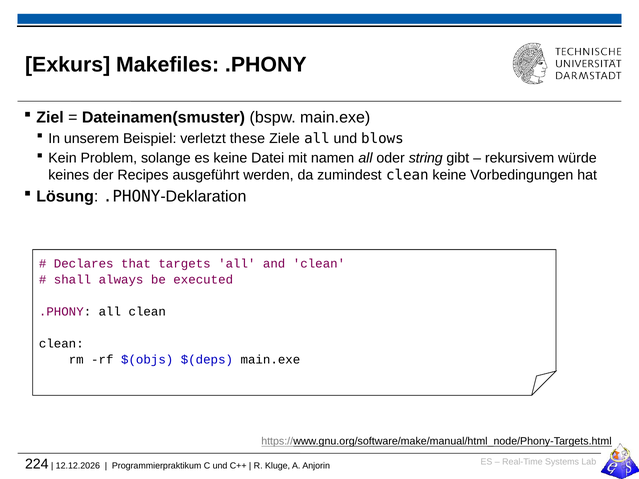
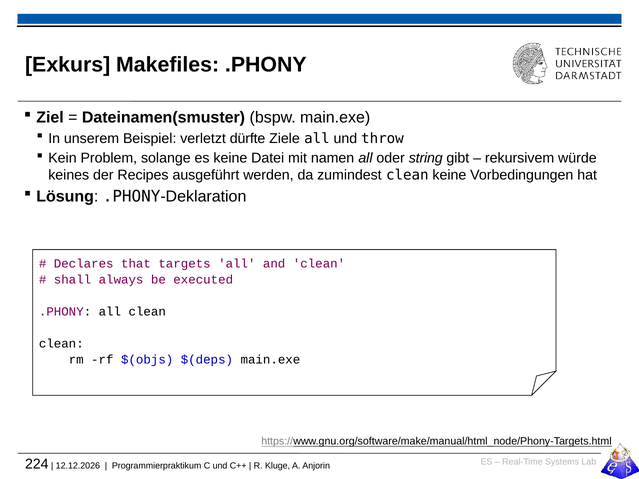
these: these -> dürfte (248, 138)
blows: blows -> throw (382, 138)
